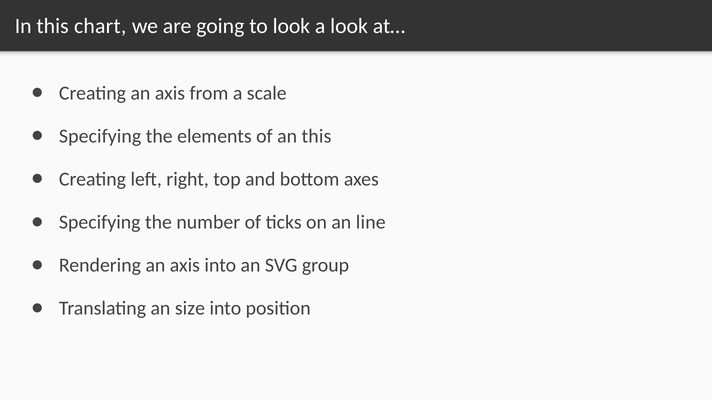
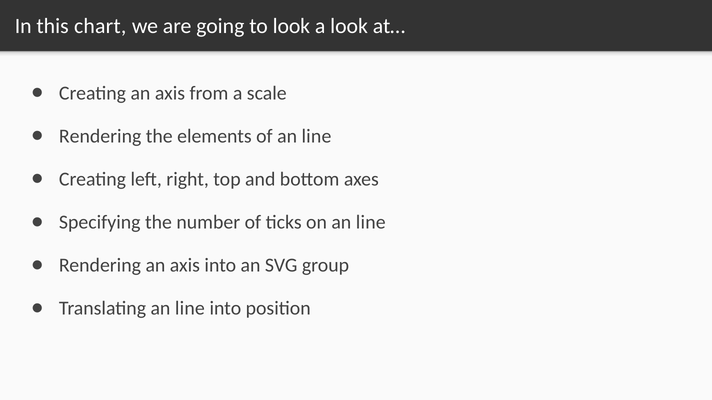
Specifying: Specifying -> Rendering (100, 136)
of an this: this -> line (316, 136)
Translating an size: size -> line (190, 309)
